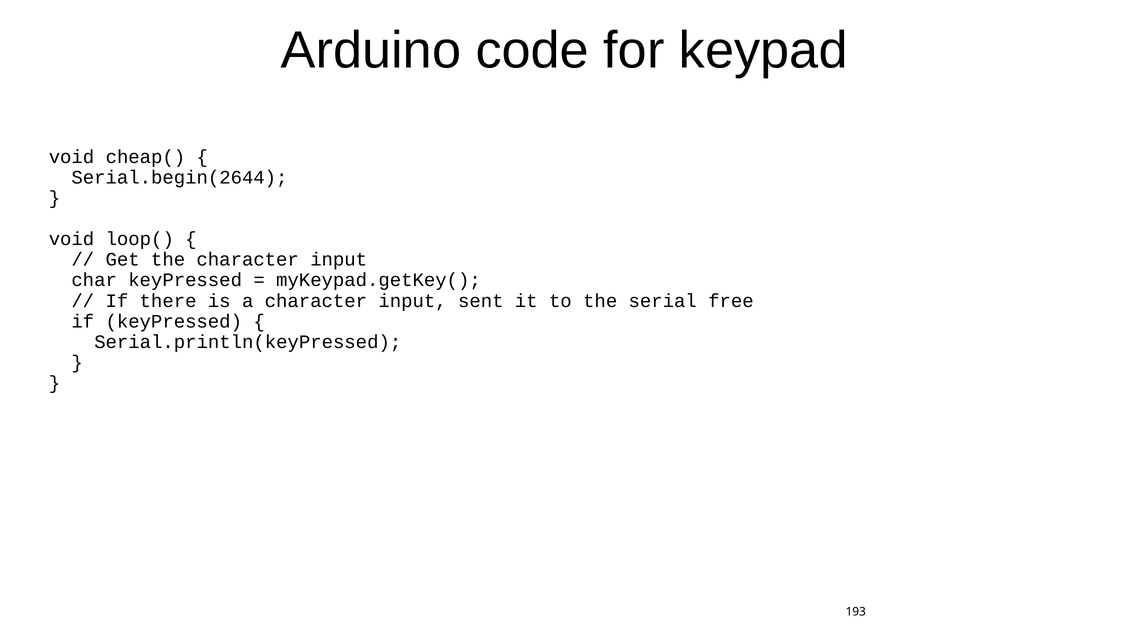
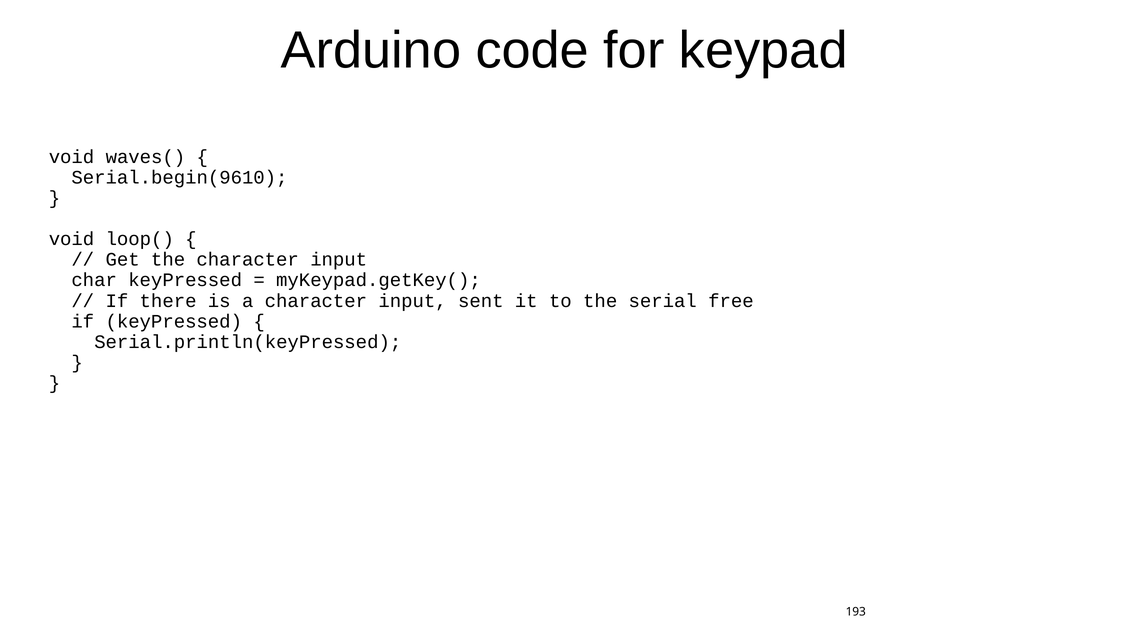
cheap(: cheap( -> waves( (145, 157)
Serial.begin(2644: Serial.begin(2644 -> Serial.begin(9610 (180, 178)
